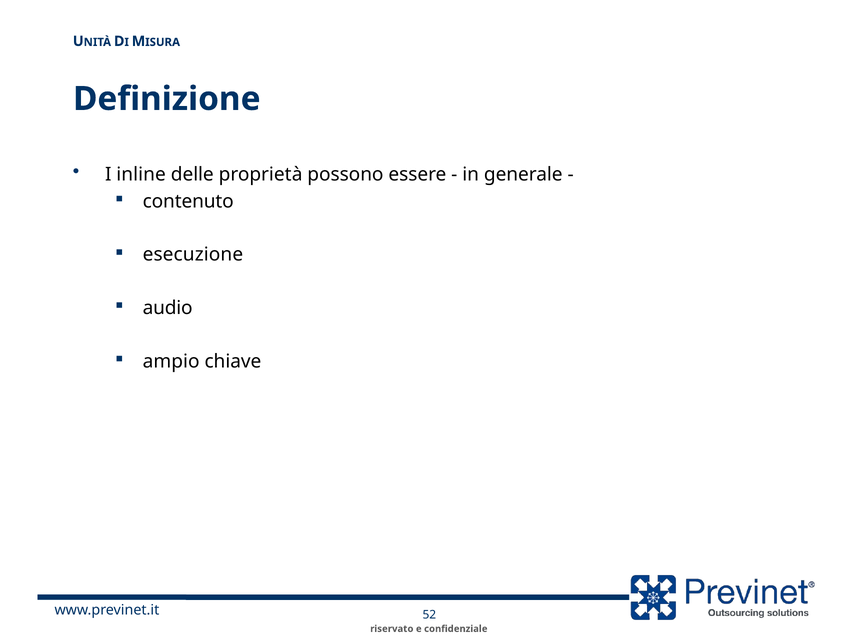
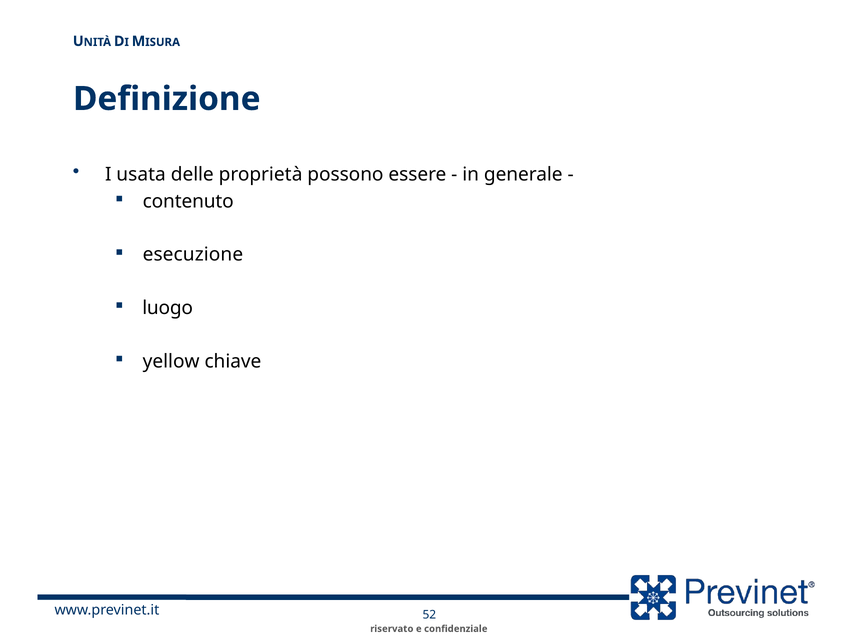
inline: inline -> usata (141, 175)
audio: audio -> luogo (168, 308)
ampio: ampio -> yellow (171, 362)
